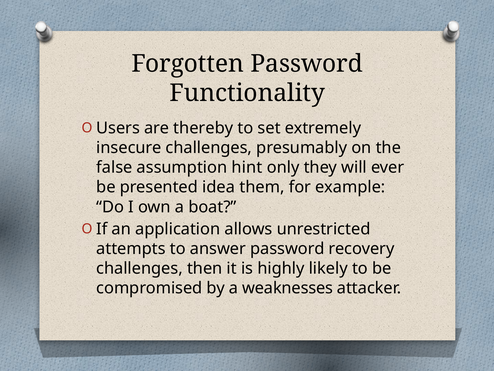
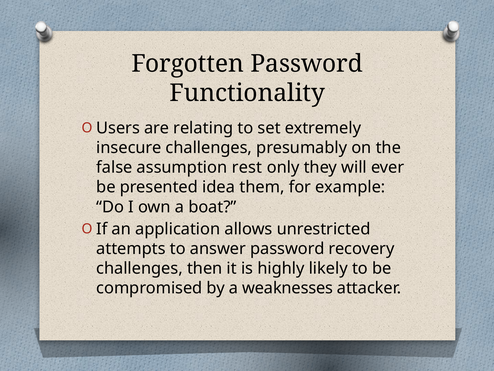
thereby: thereby -> relating (203, 128)
hint: hint -> rest (247, 167)
